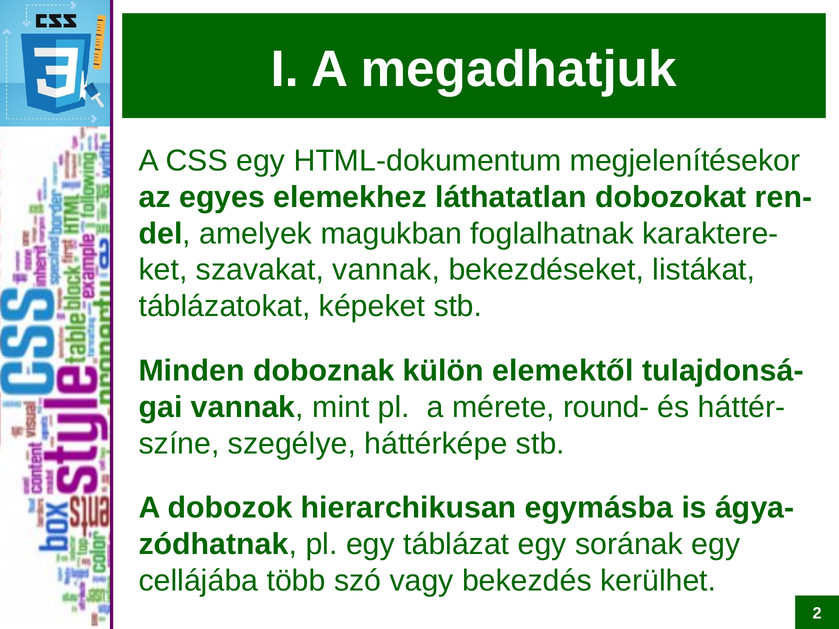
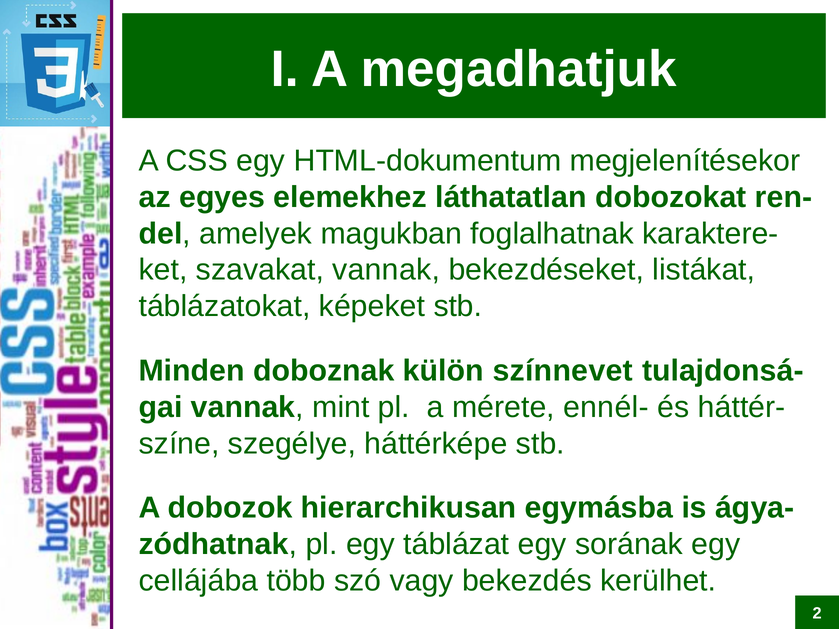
elemektől: elemektől -> színnevet (563, 371)
round-: round- -> ennél- (606, 407)
